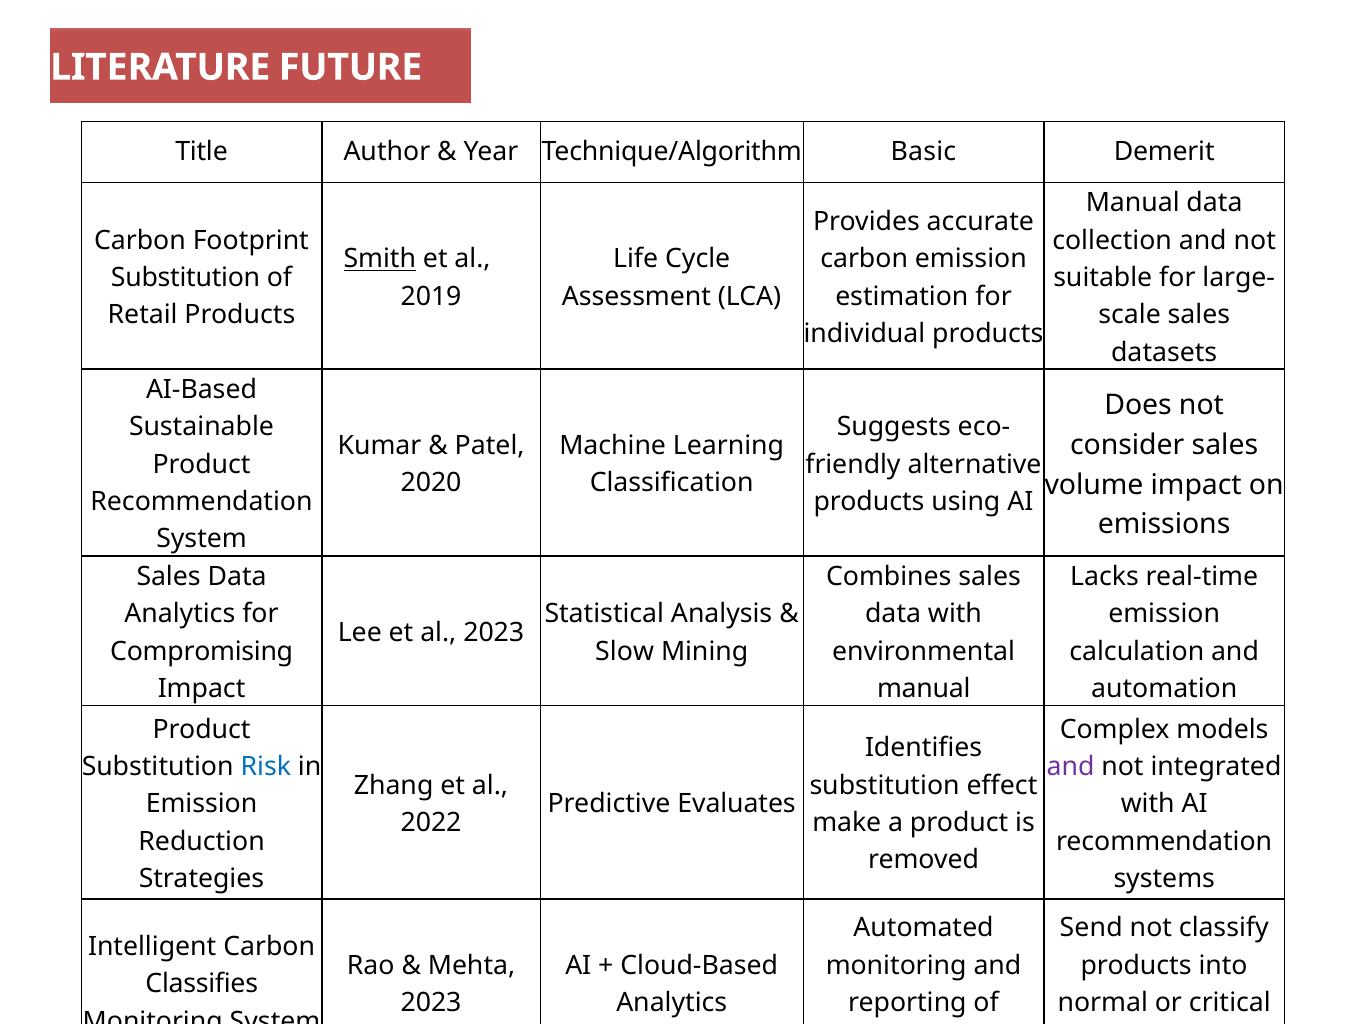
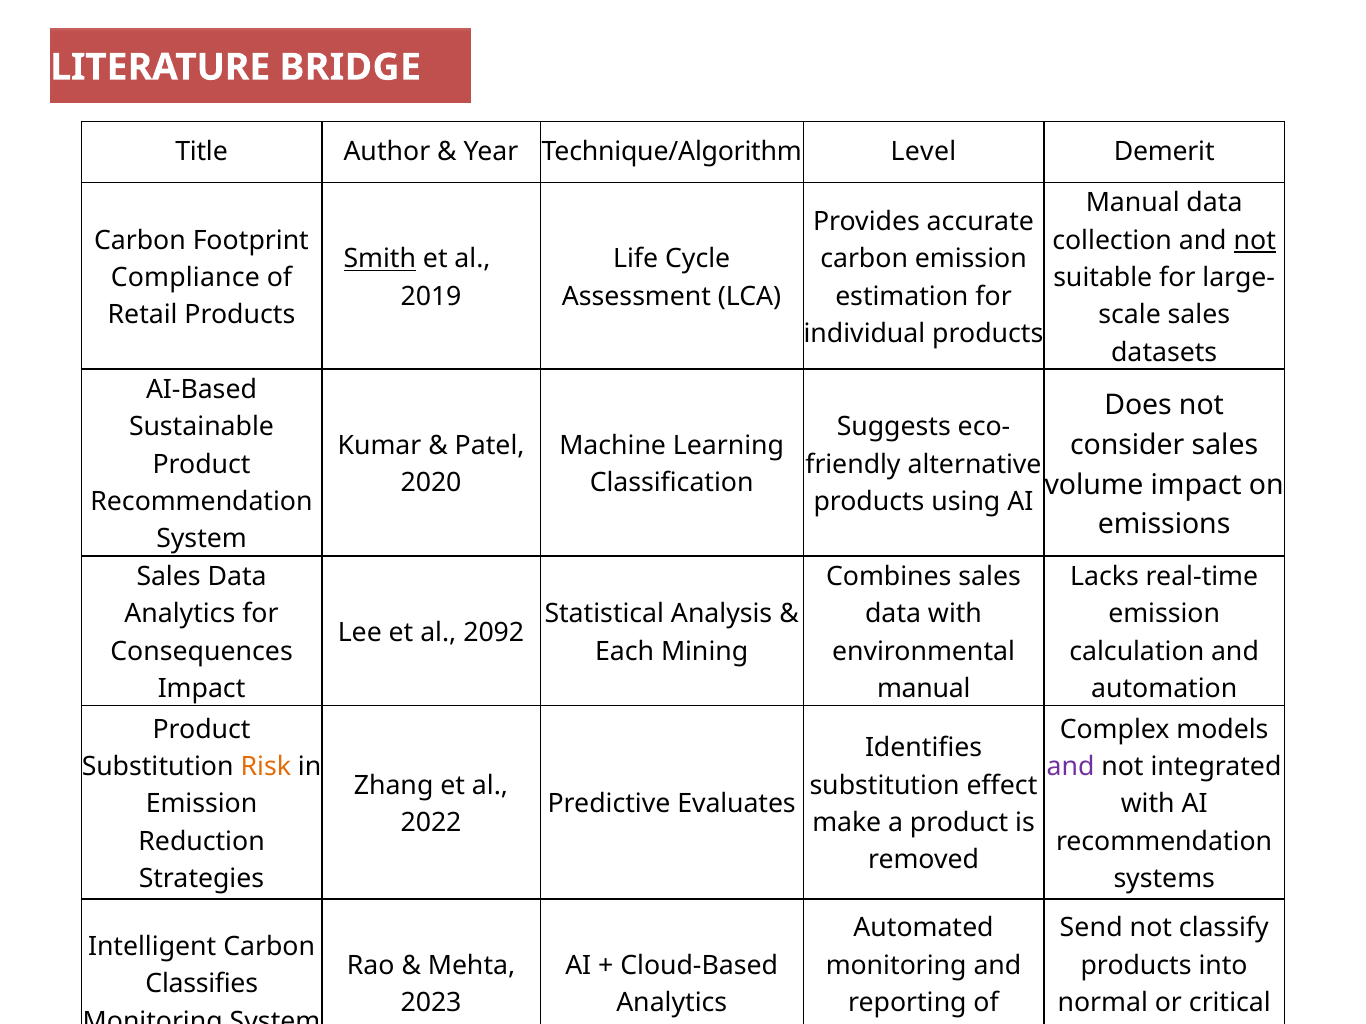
FUTURE: FUTURE -> BRIDGE (350, 67)
Basic: Basic -> Level (923, 151)
not underline: none -> present (1255, 240)
Substitution: Substitution -> Compliance (185, 278)
al 2023: 2023 -> 2092 (494, 633)
Compromising: Compromising -> Consequences (202, 652)
Slow: Slow -> Each (625, 652)
Risk colour: blue -> orange (266, 767)
